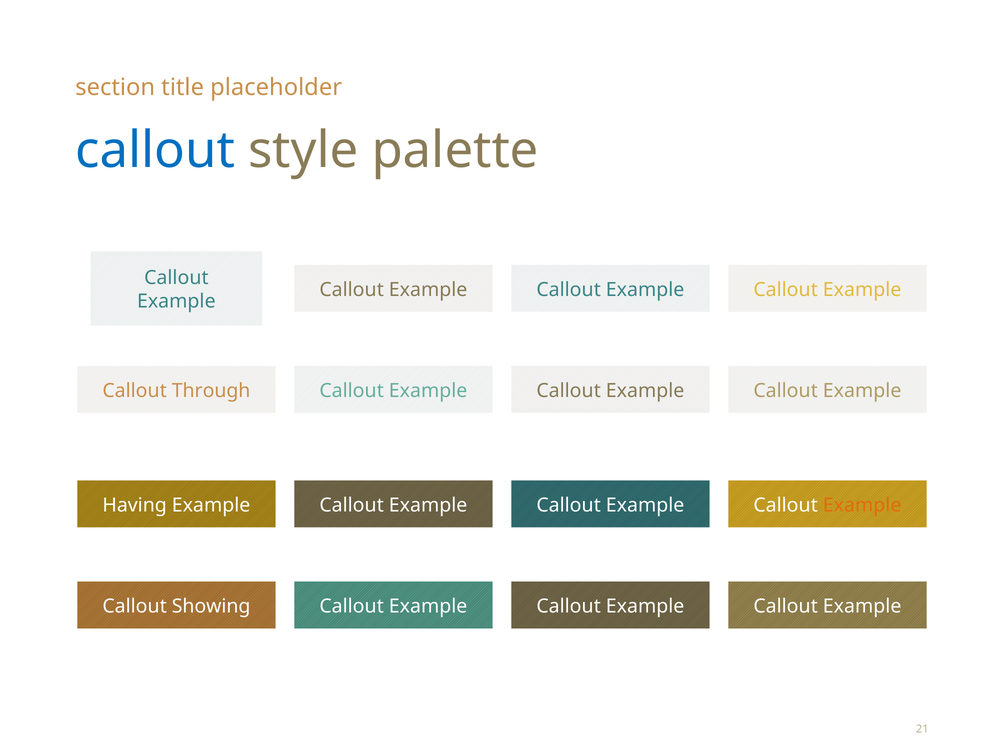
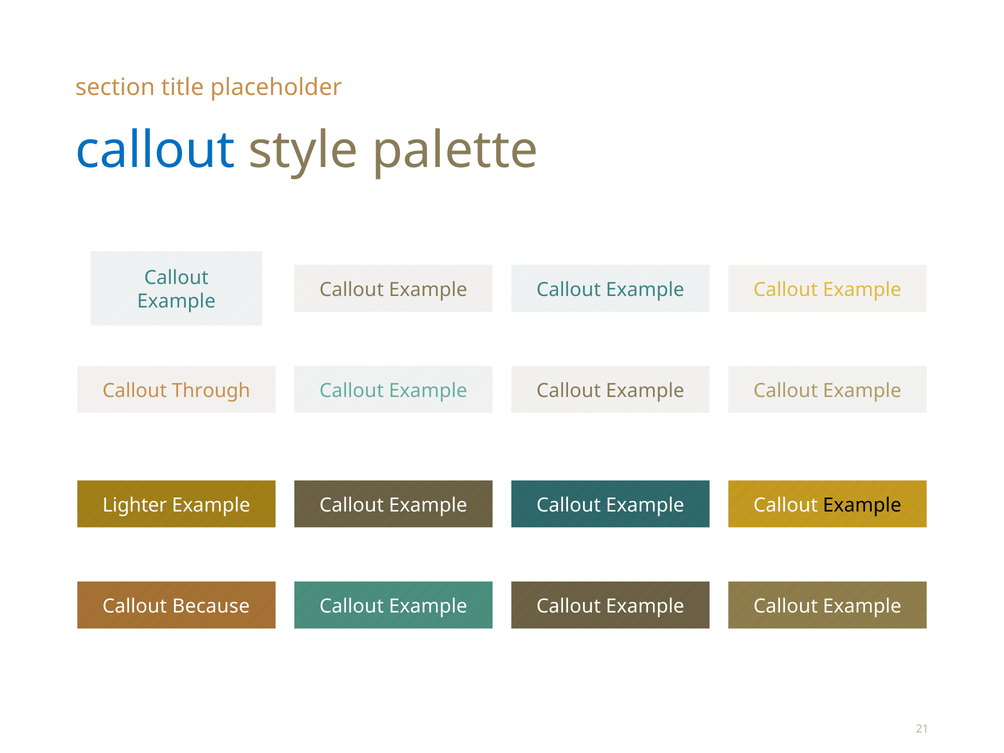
Having: Having -> Lighter (135, 505)
Example colour: orange -> black (862, 505)
Showing: Showing -> Because (211, 606)
